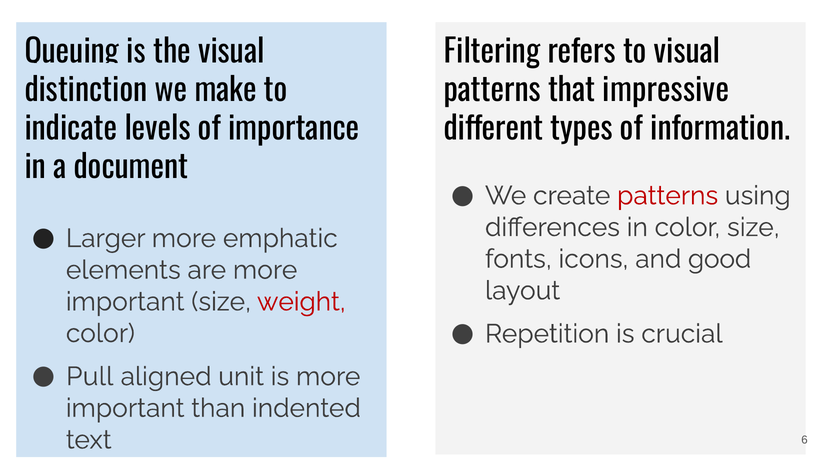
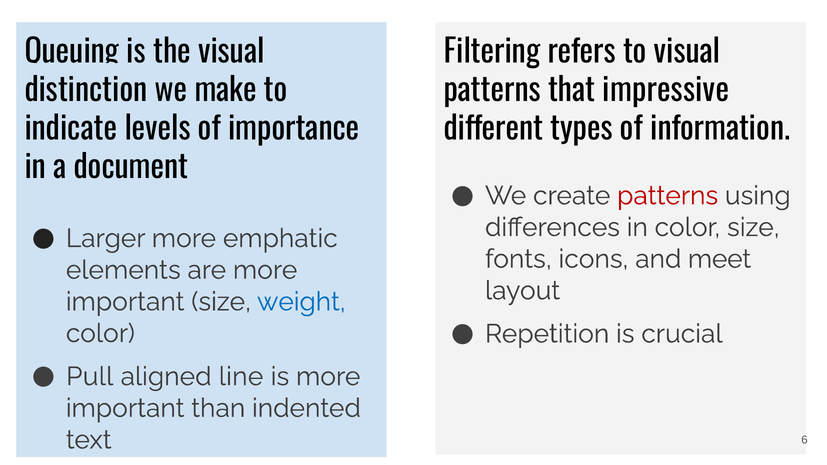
good: good -> meet (720, 259)
weight colour: red -> blue (301, 302)
unit: unit -> line (241, 377)
